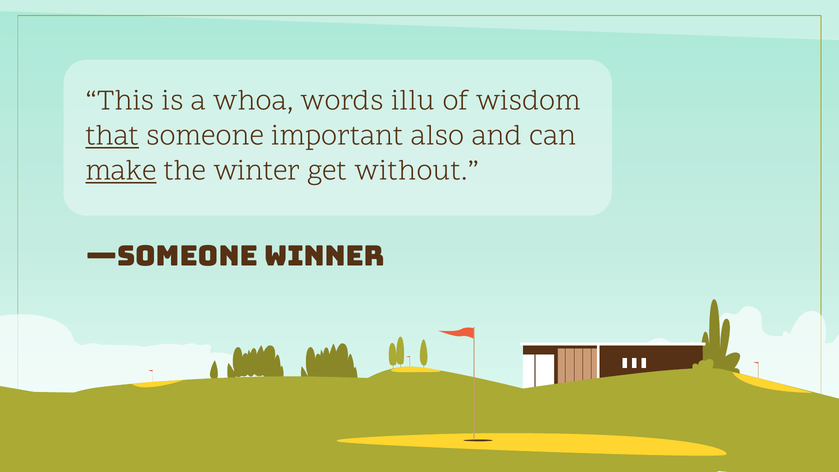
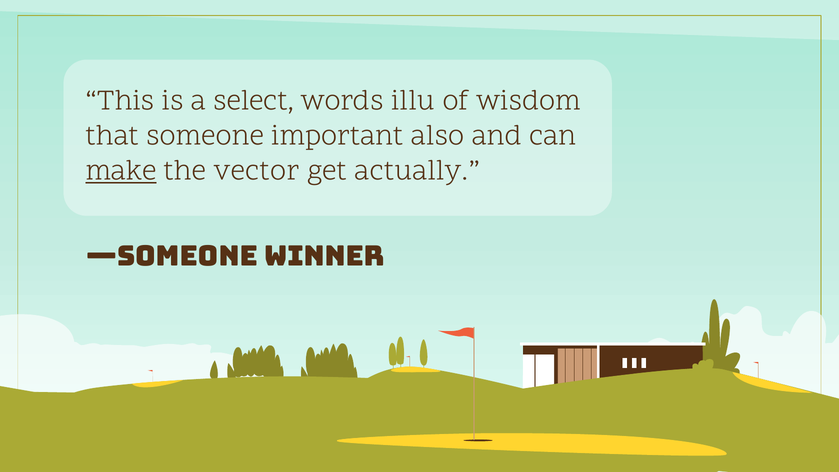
whoa: whoa -> select (254, 100)
that underline: present -> none (112, 135)
winter: winter -> vector (257, 170)
without: without -> actually (417, 170)
